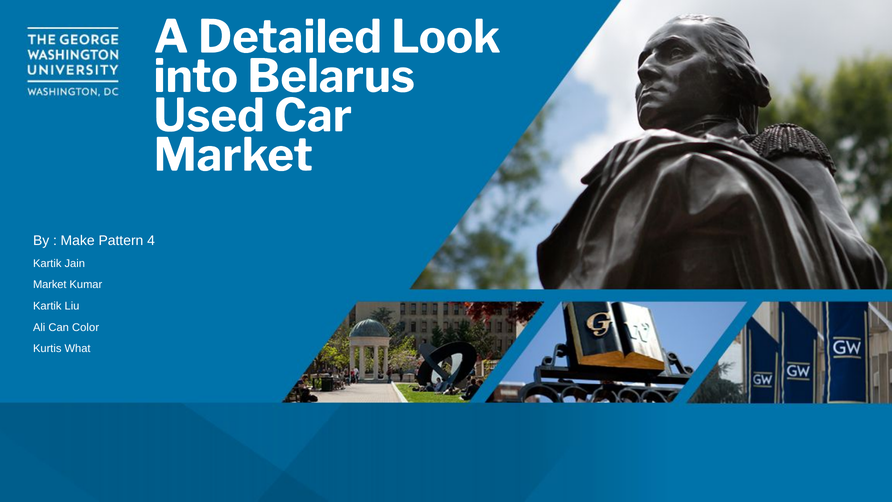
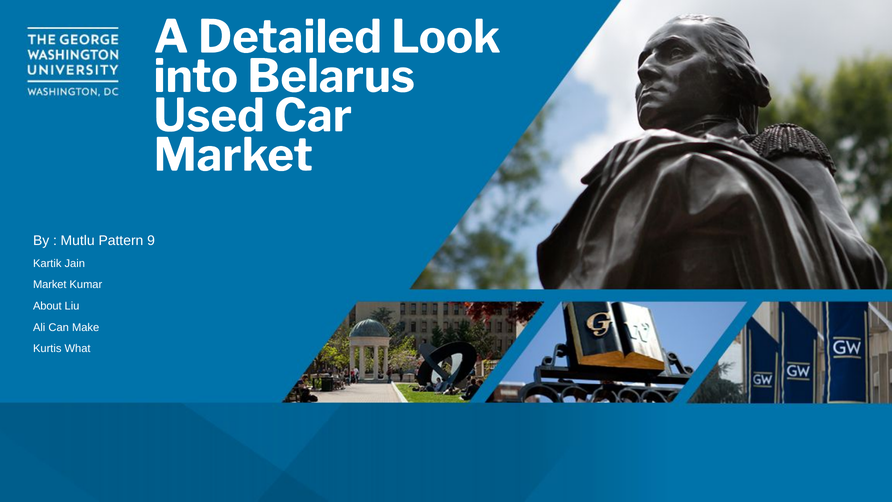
Make: Make -> Mutlu (78, 240)
4: 4 -> 9 (151, 240)
Kartik: Kartik -> About (47, 306)
Color: Color -> Make (86, 327)
